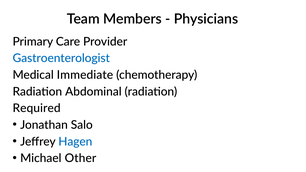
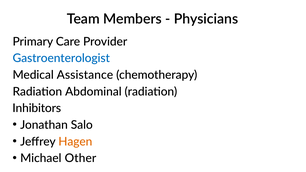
Immediate: Immediate -> Assistance (85, 75)
Required: Required -> Inhibitors (37, 108)
Hagen colour: blue -> orange (75, 142)
